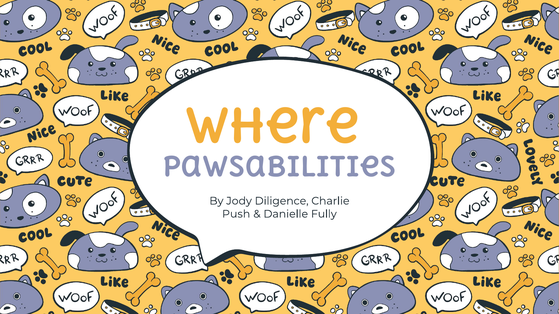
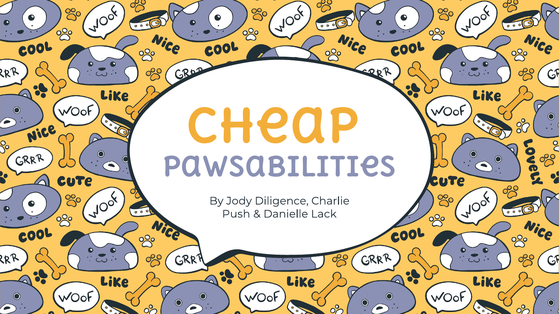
Where: Where -> Cheap (272, 128)
Fully: Fully -> Lack (324, 214)
